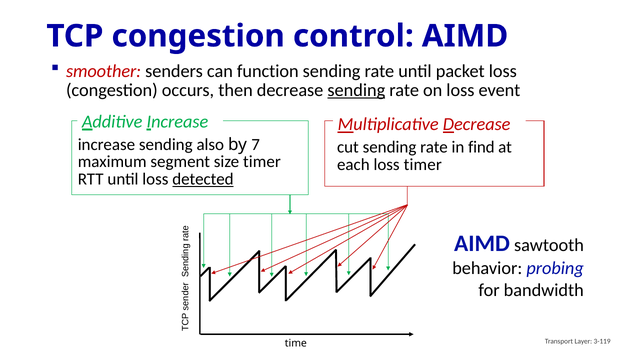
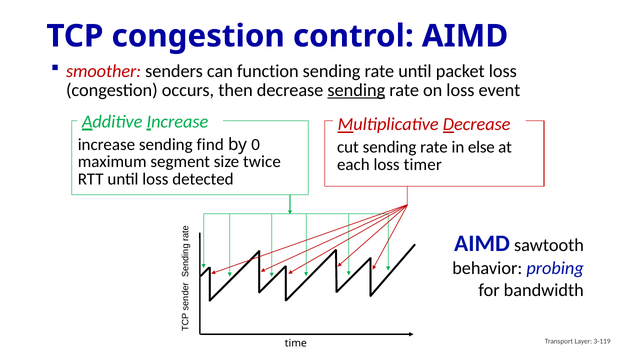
also: also -> find (210, 144)
7: 7 -> 0 (256, 144)
find: find -> else (481, 147)
size timer: timer -> twice (262, 162)
detected underline: present -> none (203, 179)
